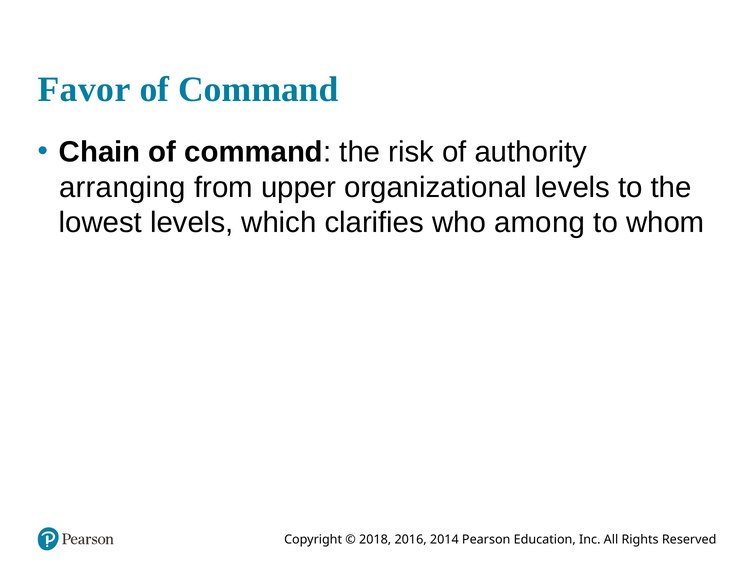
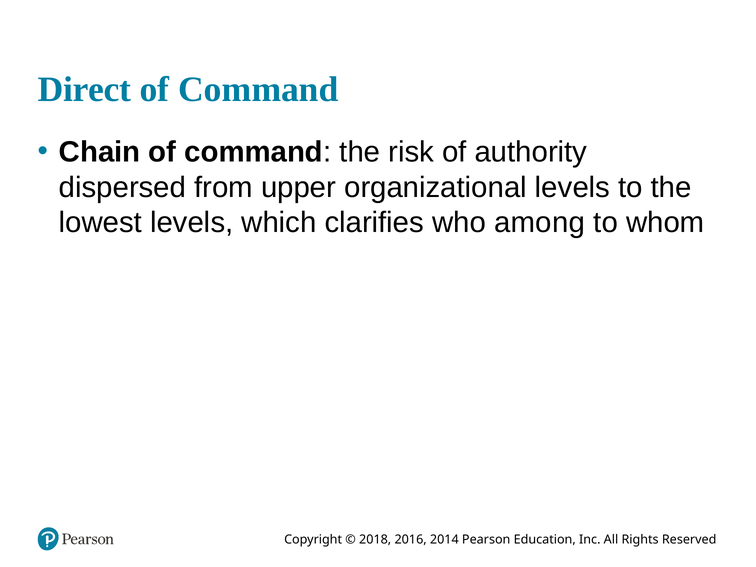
Favor: Favor -> Direct (84, 90)
arranging: arranging -> dispersed (123, 187)
